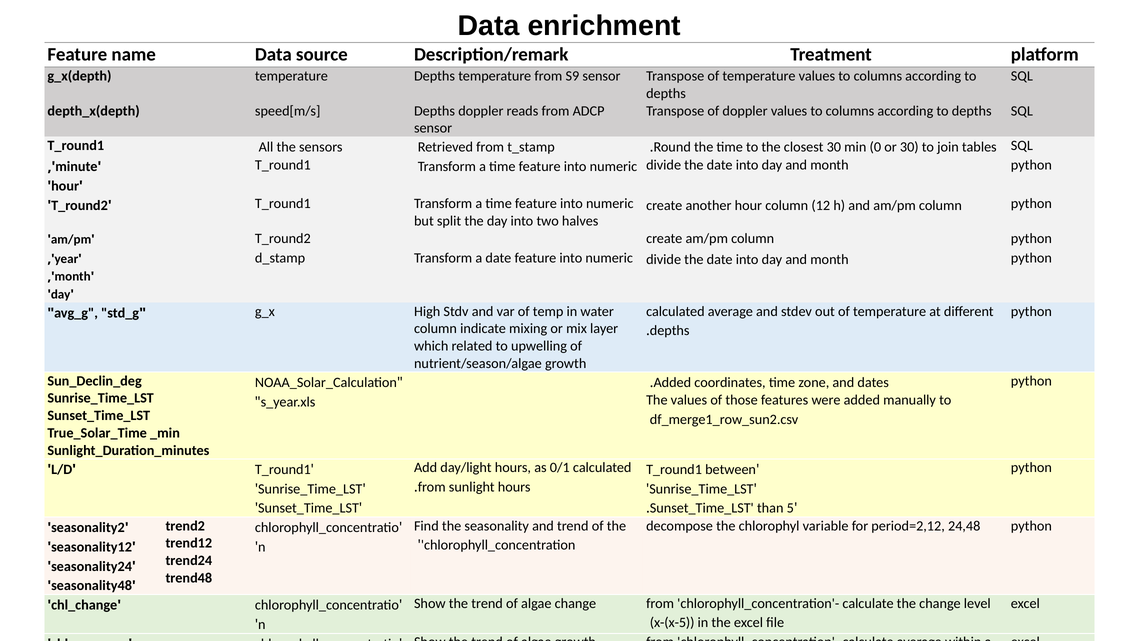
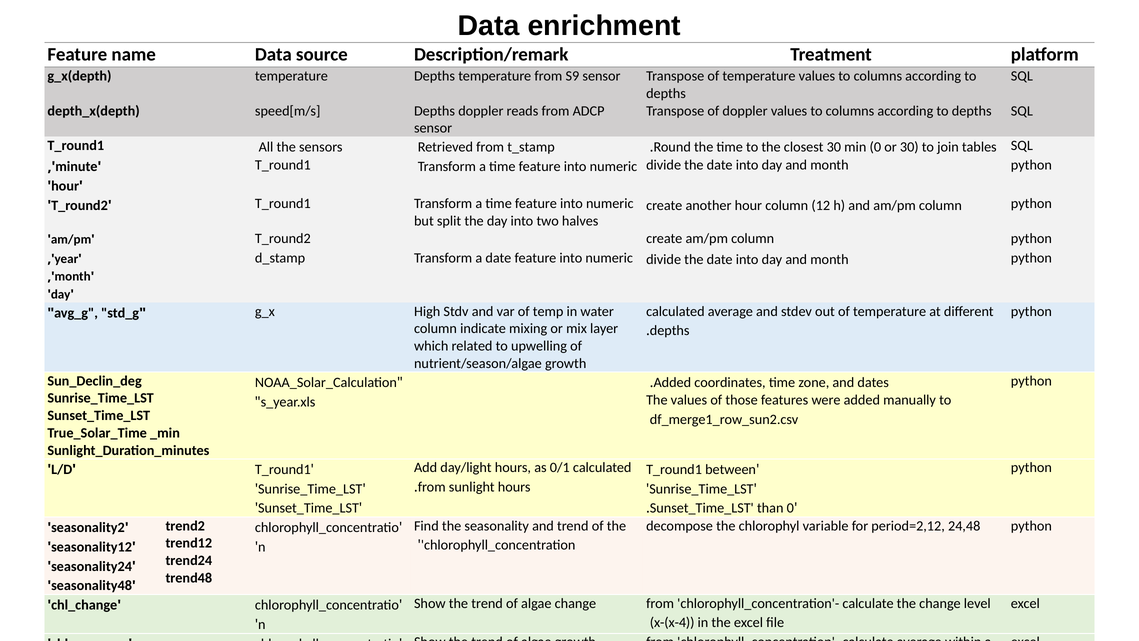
than 5: 5 -> 0 (790, 508)
x-(x-5: x-(x-5 -> x-(x-4 (672, 622)
